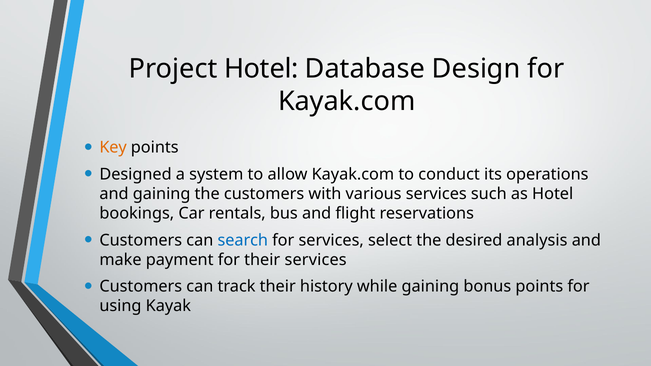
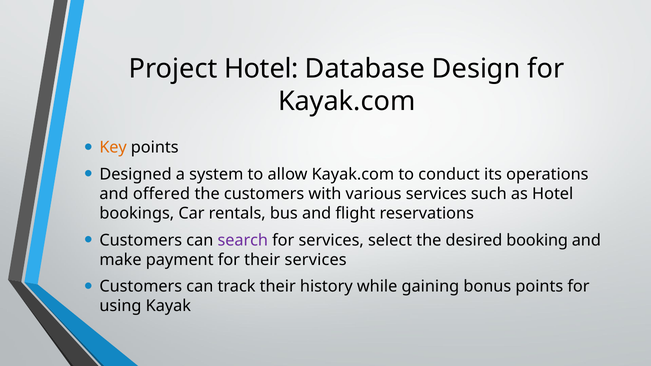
and gaining: gaining -> offered (161, 194)
search colour: blue -> purple (243, 240)
analysis: analysis -> booking (537, 240)
